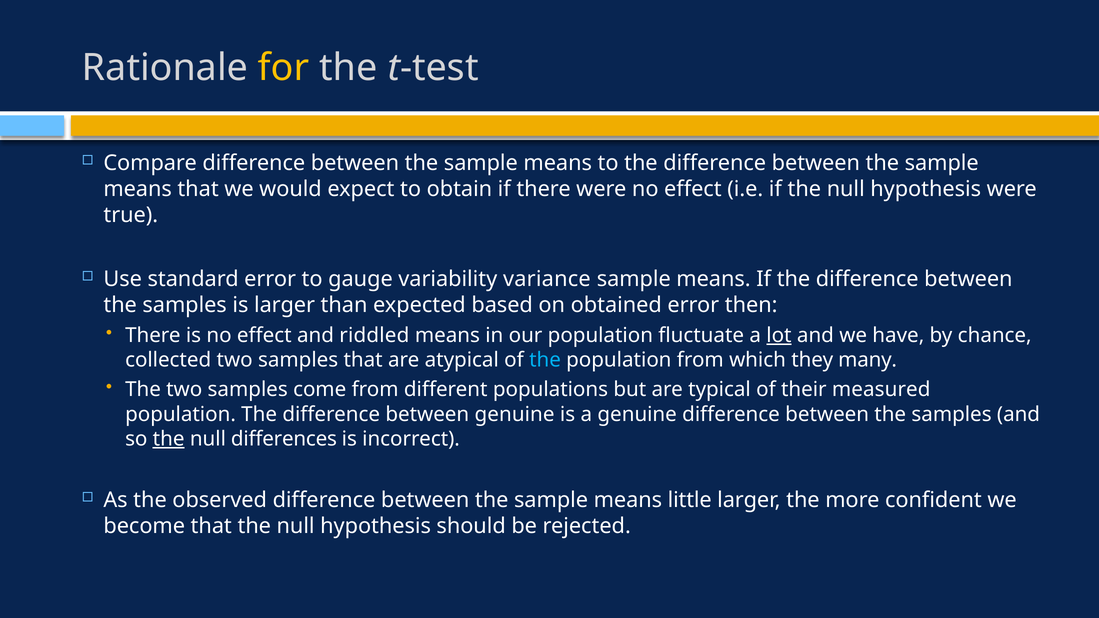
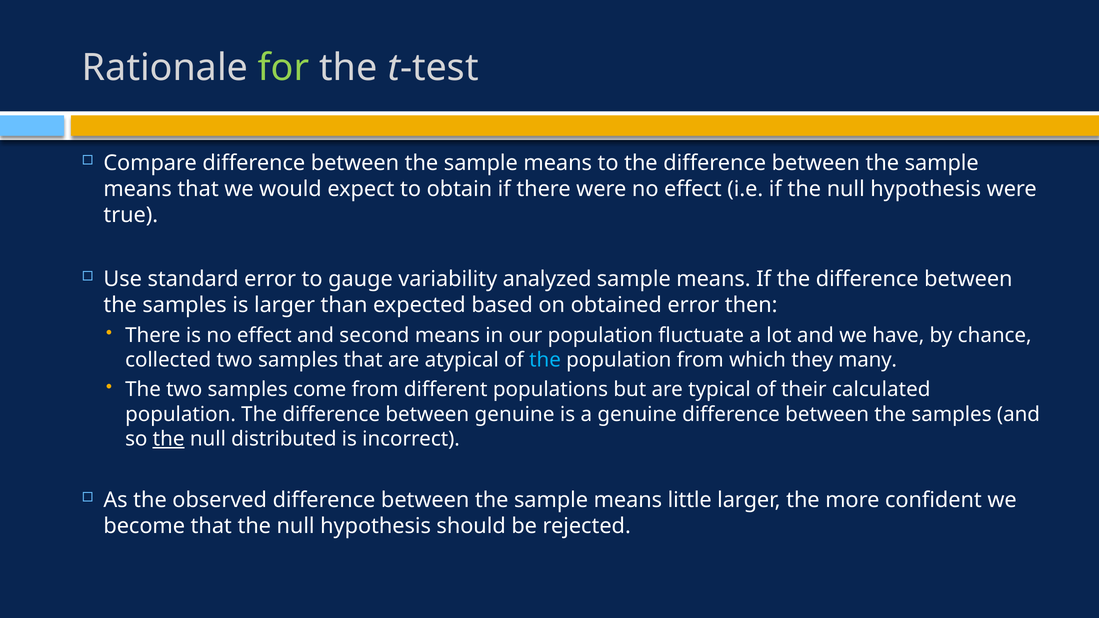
for colour: yellow -> light green (284, 68)
variance: variance -> analyzed (547, 279)
riddled: riddled -> second (374, 335)
lot underline: present -> none (779, 335)
measured: measured -> calculated (881, 390)
differences: differences -> distributed (284, 439)
